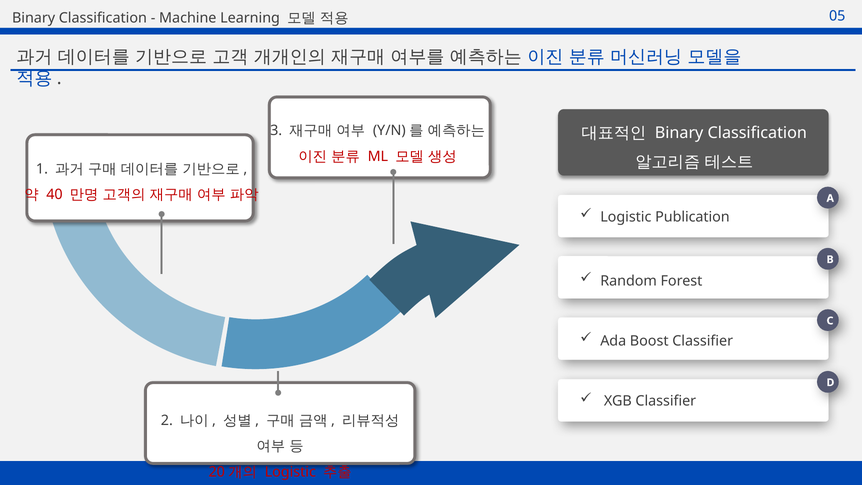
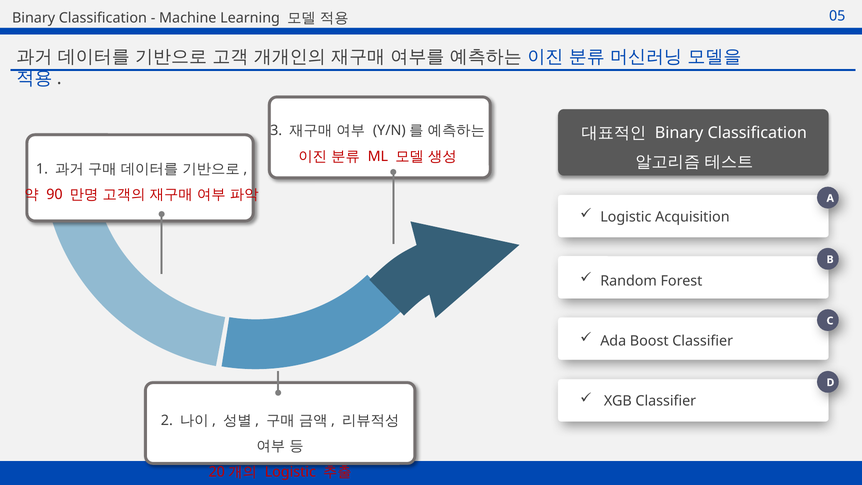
40: 40 -> 90 (54, 195)
Publication: Publication -> Acquisition (692, 217)
